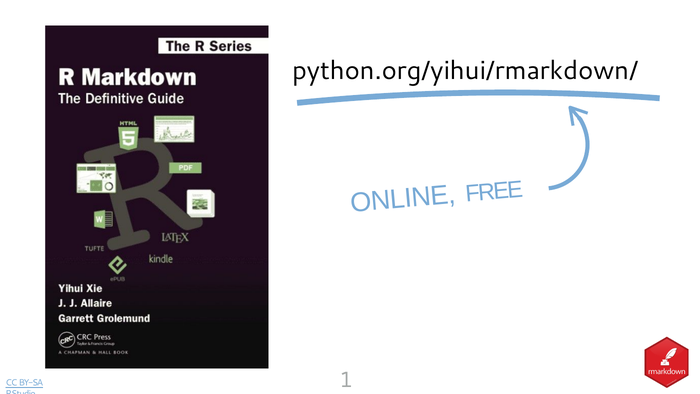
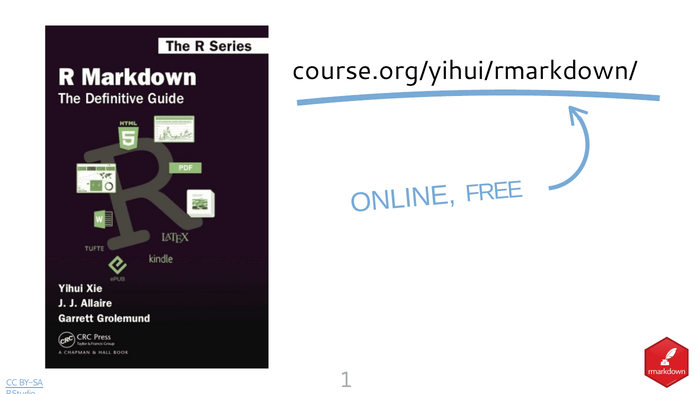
python.org/yihui/rmarkdown/: python.org/yihui/rmarkdown/ -> course.org/yihui/rmarkdown/ (465, 70)
